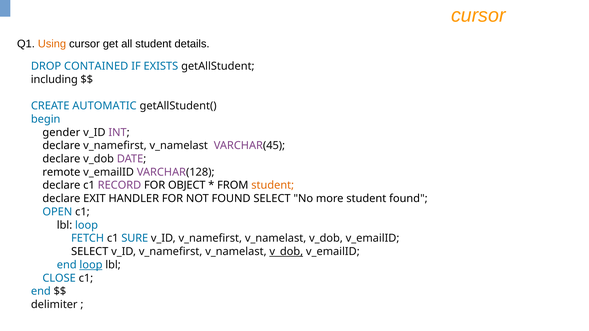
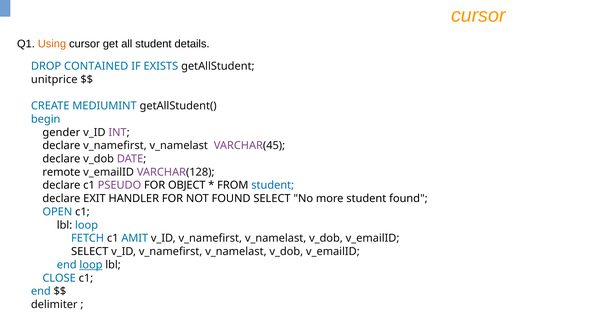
including: including -> unitprice (54, 80)
AUTOMATIC: AUTOMATIC -> MEDIUMINT (105, 106)
RECORD: RECORD -> PSEUDO (119, 186)
student colour: orange -> blue (273, 186)
SURE: SURE -> AMIT (135, 239)
v_dob underline: present -> none (286, 252)
